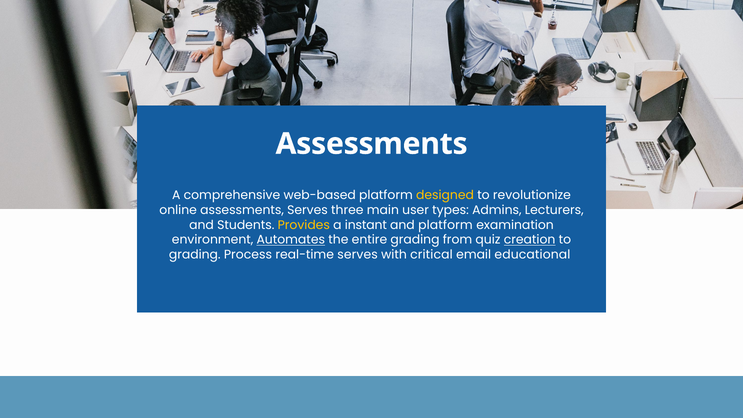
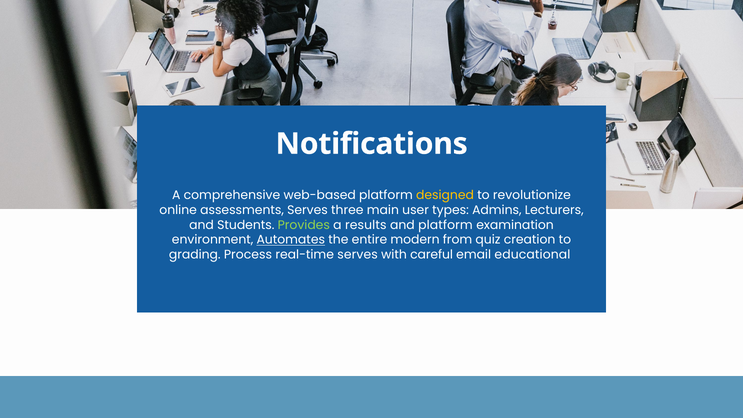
Assessments: Assessments -> Notifications (372, 144)
Provides colour: yellow -> light green (304, 225)
instant: instant -> results (366, 225)
entire grading: grading -> modern (415, 240)
creation underline: present -> none (530, 240)
critical: critical -> careful (432, 255)
